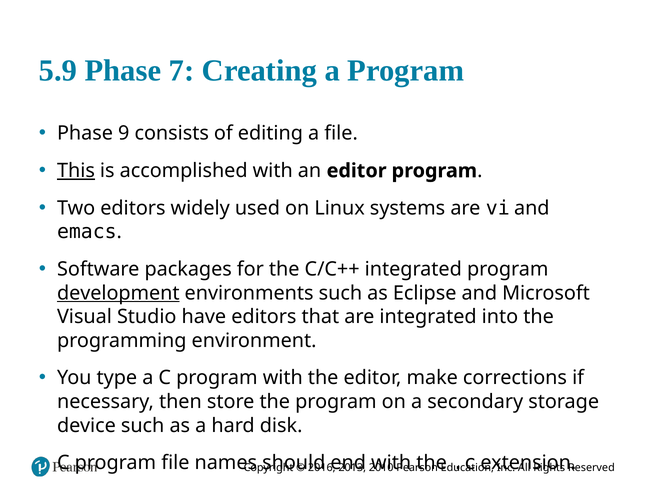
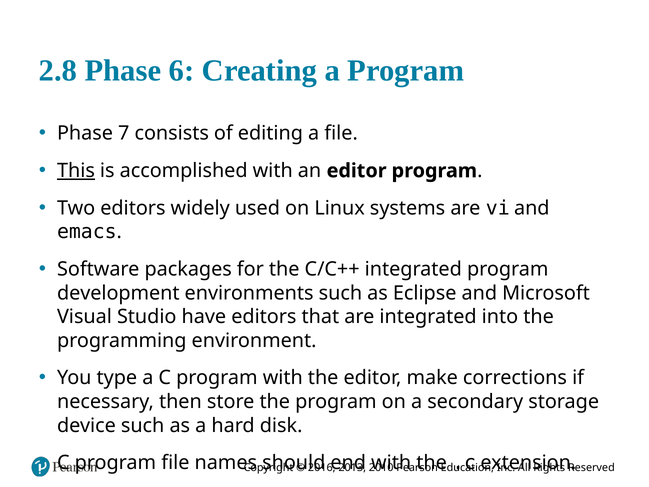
5.9: 5.9 -> 2.8 (58, 70)
7: 7 -> 6 (182, 70)
9: 9 -> 7 (124, 133)
development underline: present -> none (118, 293)
